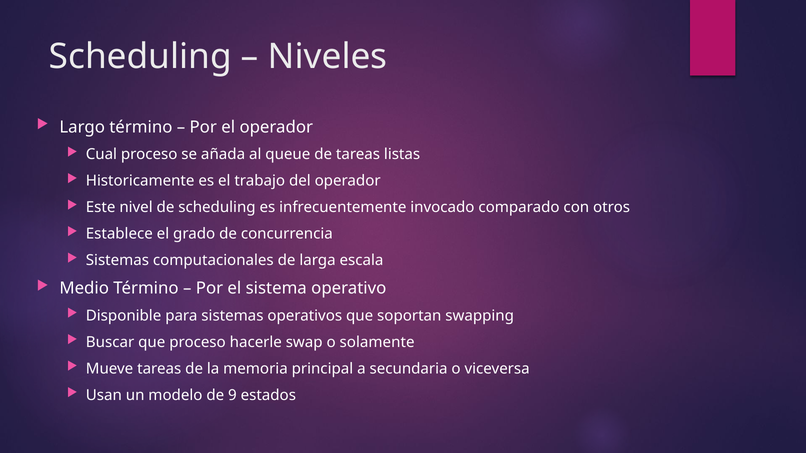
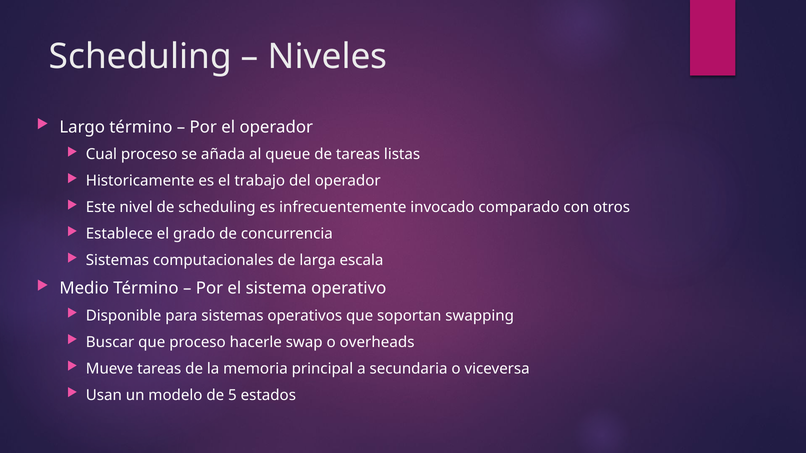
solamente: solamente -> overheads (377, 342)
9: 9 -> 5 (232, 395)
